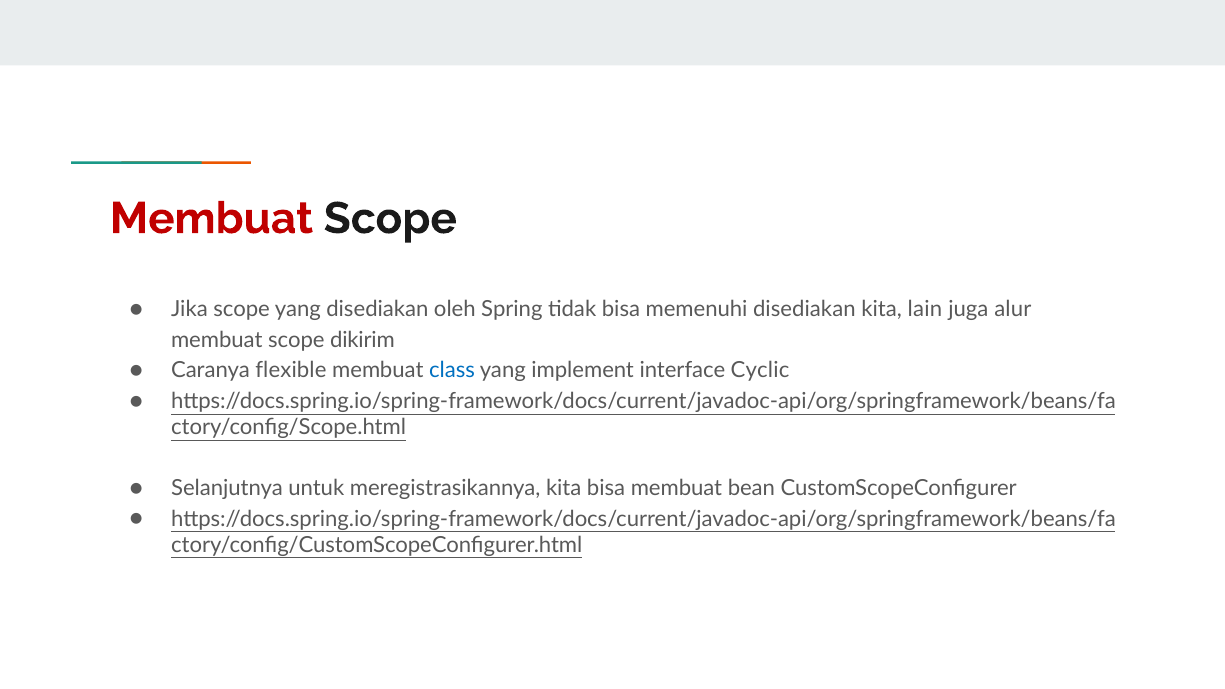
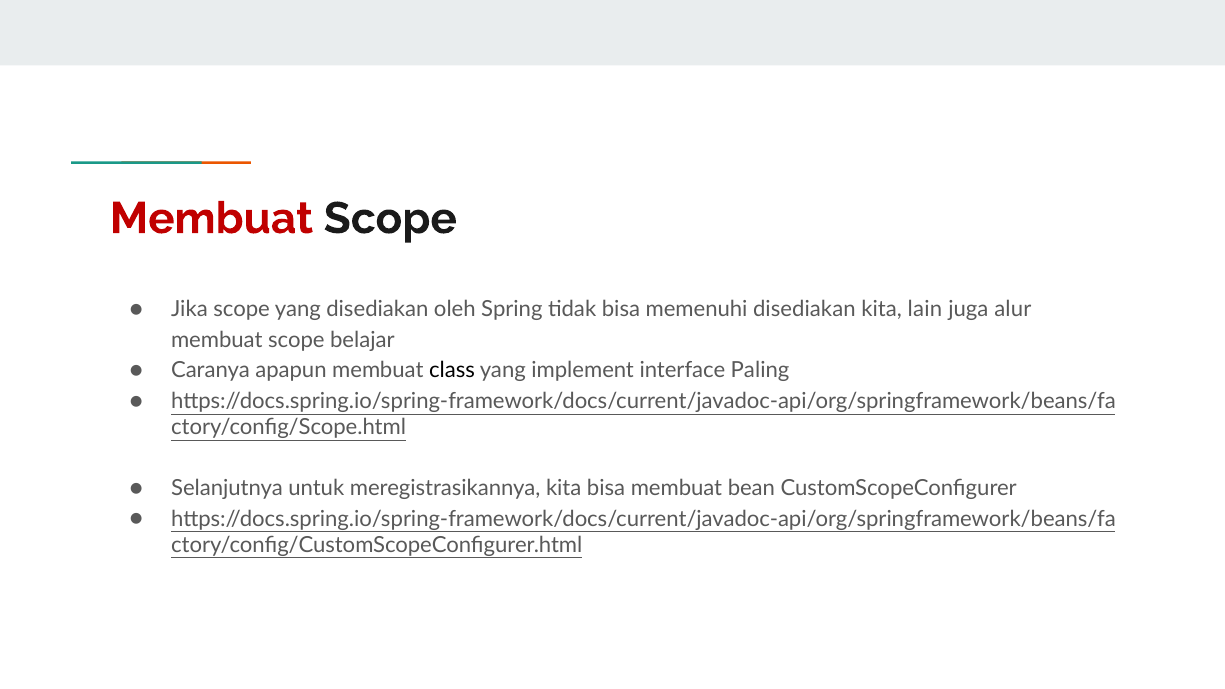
dikirim: dikirim -> belajar (362, 340)
flexible: flexible -> apapun (291, 371)
class colour: blue -> black (452, 371)
Cyclic: Cyclic -> Paling (760, 371)
